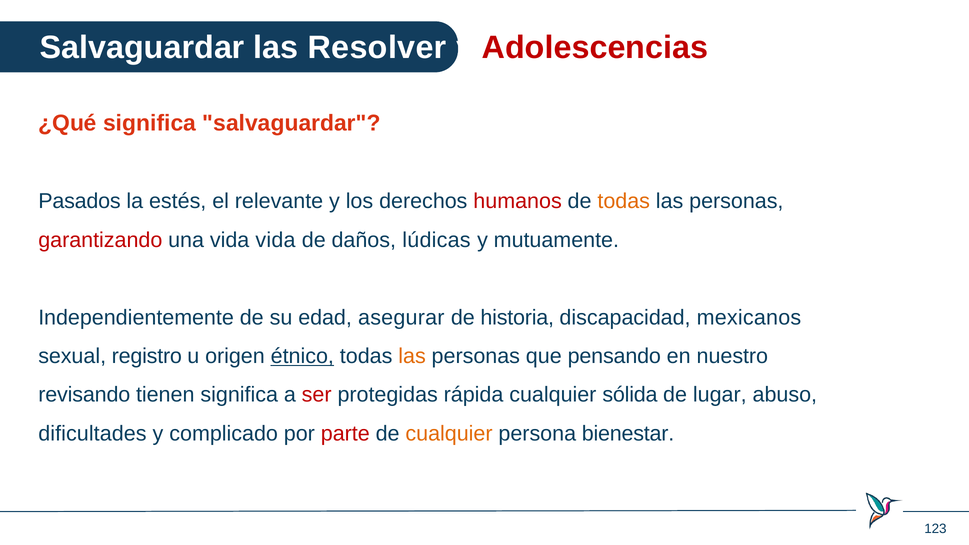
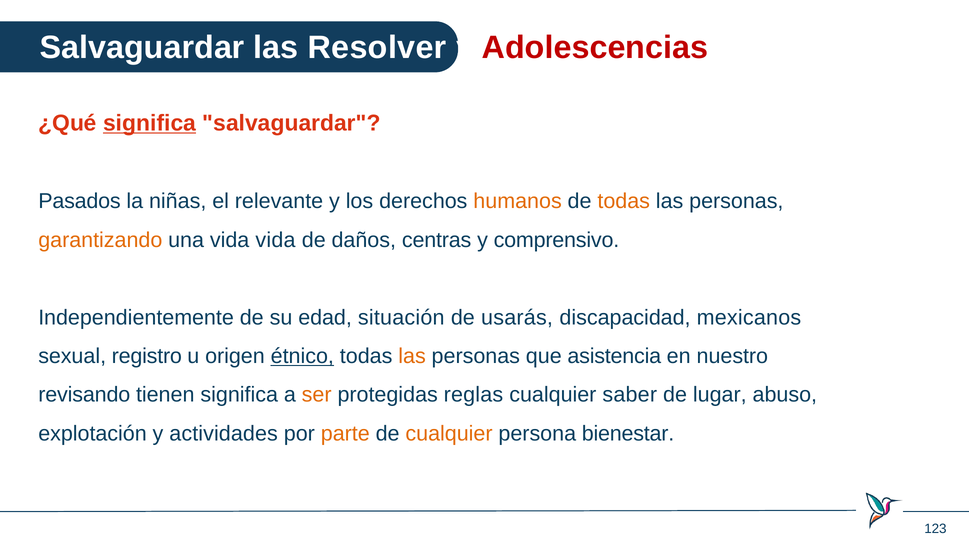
significa underline: none -> present (150, 123)
estés: estés -> niñas (178, 201)
humanos colour: red -> orange (518, 201)
garantizando colour: red -> orange (100, 240)
lúdicas: lúdicas -> centras (437, 240)
mutuamente: mutuamente -> comprensivo (556, 240)
asegurar: asegurar -> situación (401, 317)
historia: historia -> usarás (517, 317)
pensando: pensando -> asistencia (614, 356)
ser colour: red -> orange (317, 395)
rápida: rápida -> reglas (473, 395)
sólida: sólida -> saber (630, 395)
dificultades: dificultades -> explotación (92, 434)
complicado: complicado -> actividades (224, 434)
parte colour: red -> orange (345, 434)
